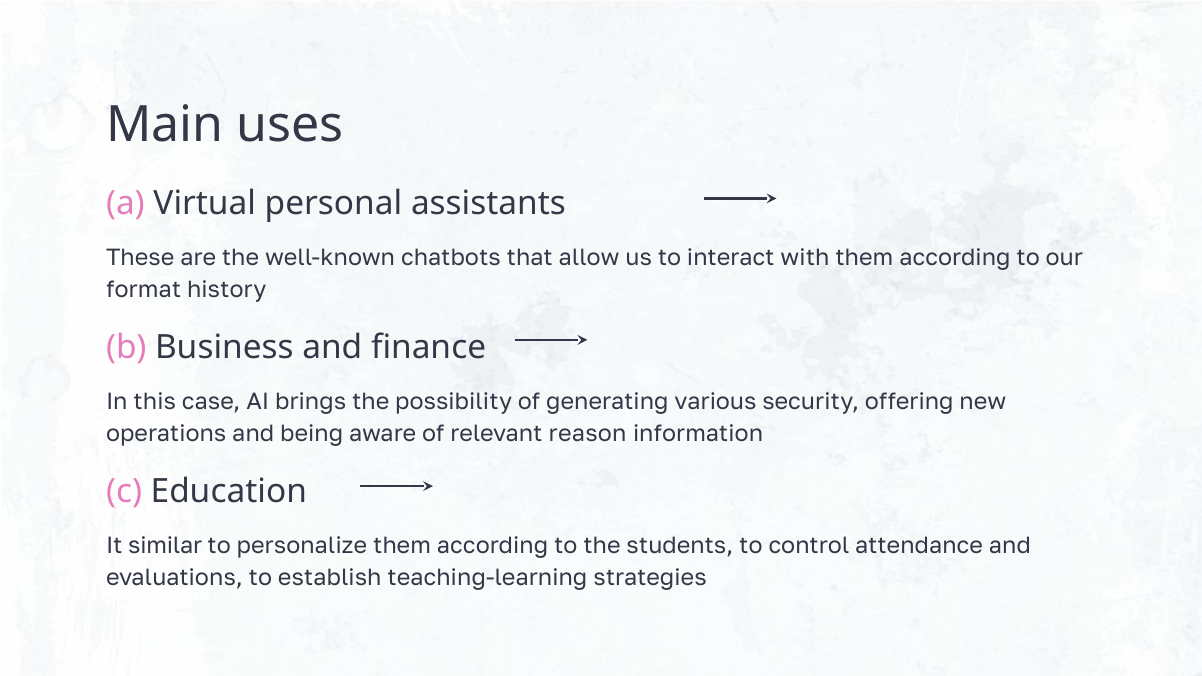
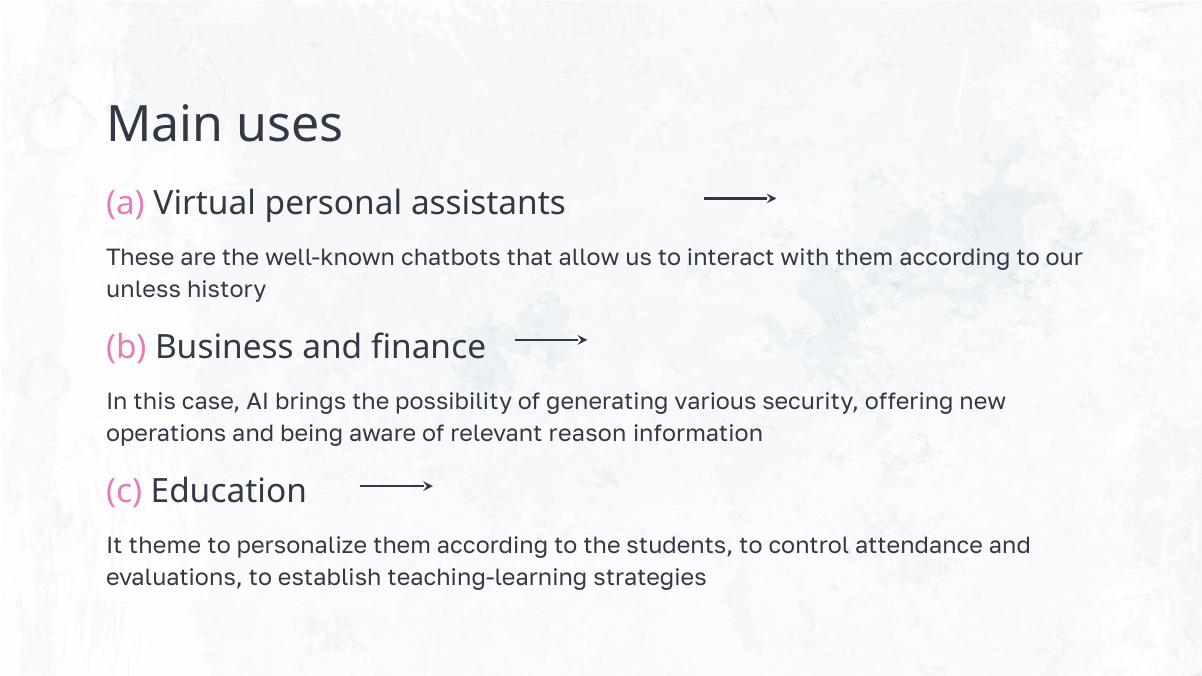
format: format -> unless (144, 290)
similar: similar -> theme (165, 546)
